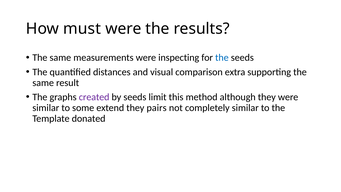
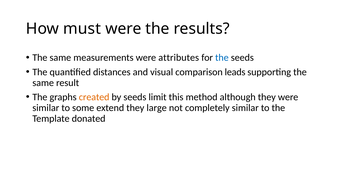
inspecting: inspecting -> attributes (179, 58)
extra: extra -> leads (235, 72)
created colour: purple -> orange (94, 97)
pairs: pairs -> large (157, 108)
